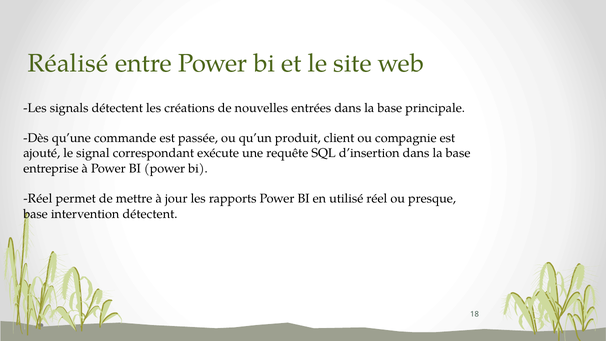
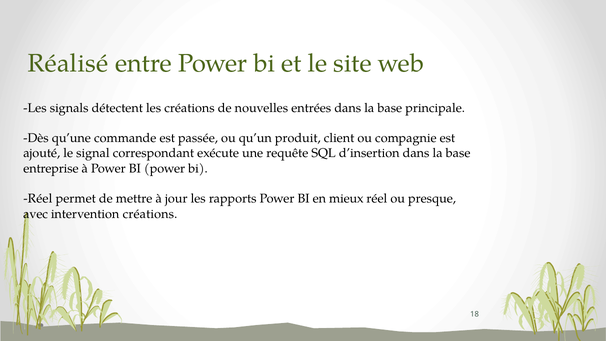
utilisé: utilisé -> mieux (346, 199)
base: base -> avec (36, 214)
intervention détectent: détectent -> créations (150, 214)
